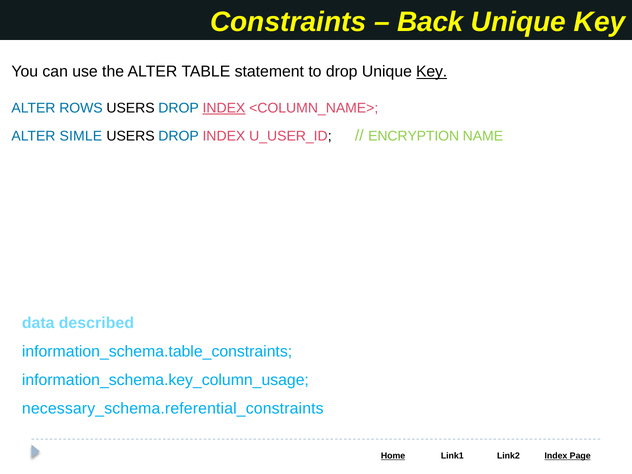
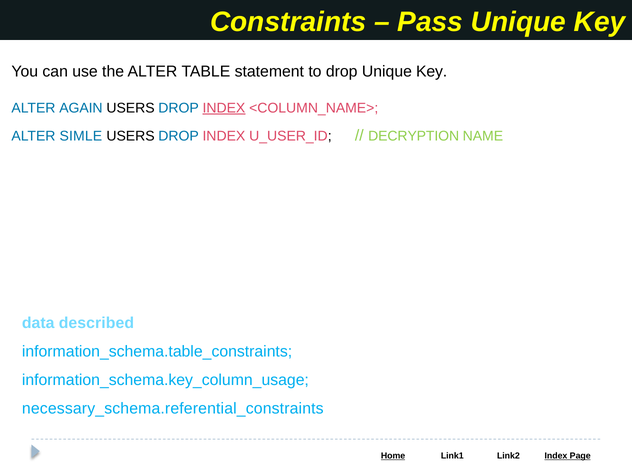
Back: Back -> Pass (430, 22)
Key underline: present -> none (432, 72)
ROWS: ROWS -> AGAIN (81, 108)
ENCRYPTION: ENCRYPTION -> DECRYPTION (414, 136)
